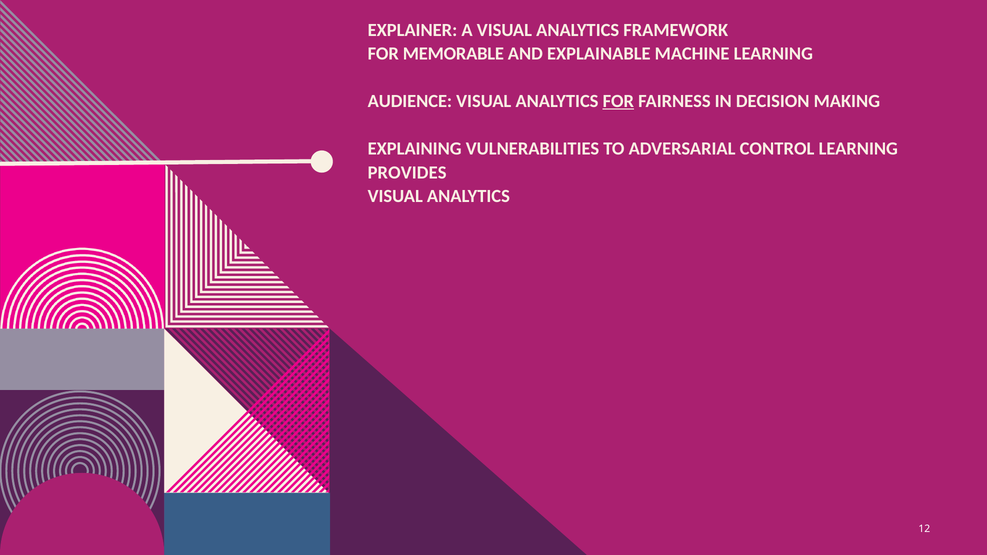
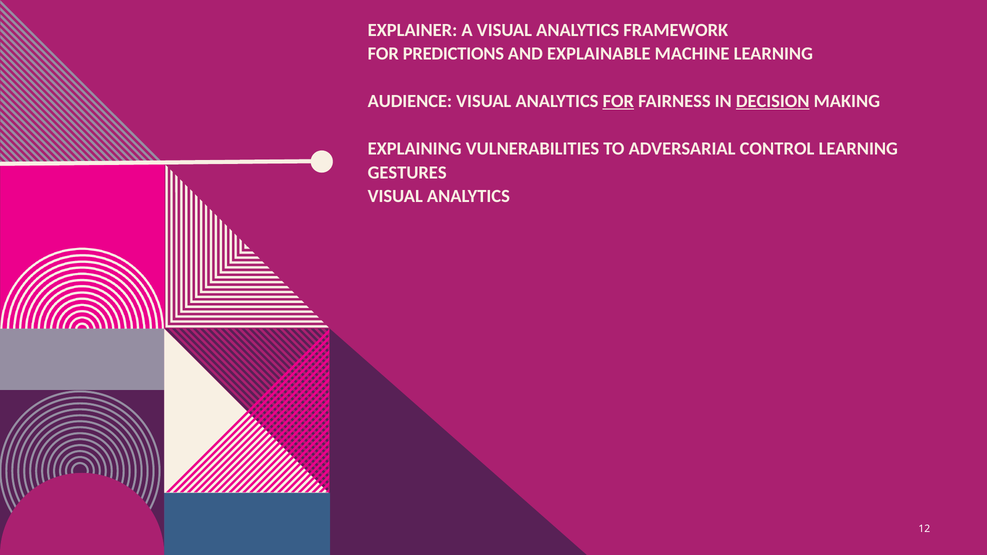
MEMORABLE: MEMORABLE -> PREDICTIONS (453, 54)
DECISION underline: none -> present (773, 101)
PROVIDES: PROVIDES -> GESTURES (407, 172)
